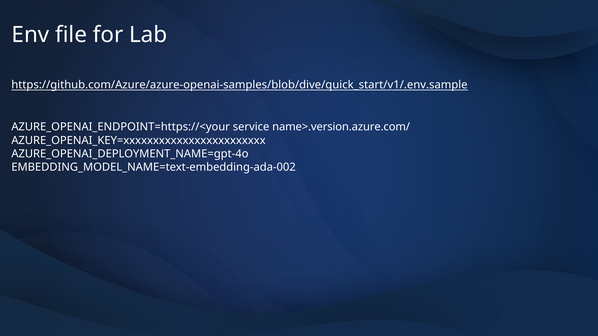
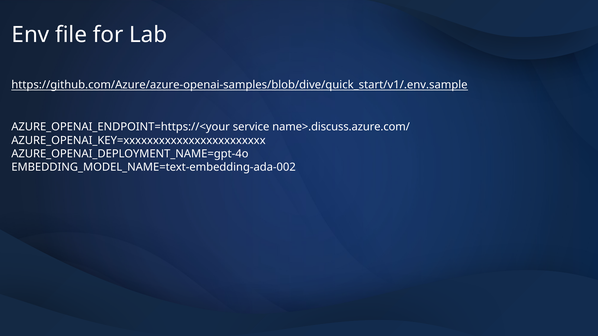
name>.version.azure.com/: name>.version.azure.com/ -> name>.discuss.azure.com/ (341, 127)
